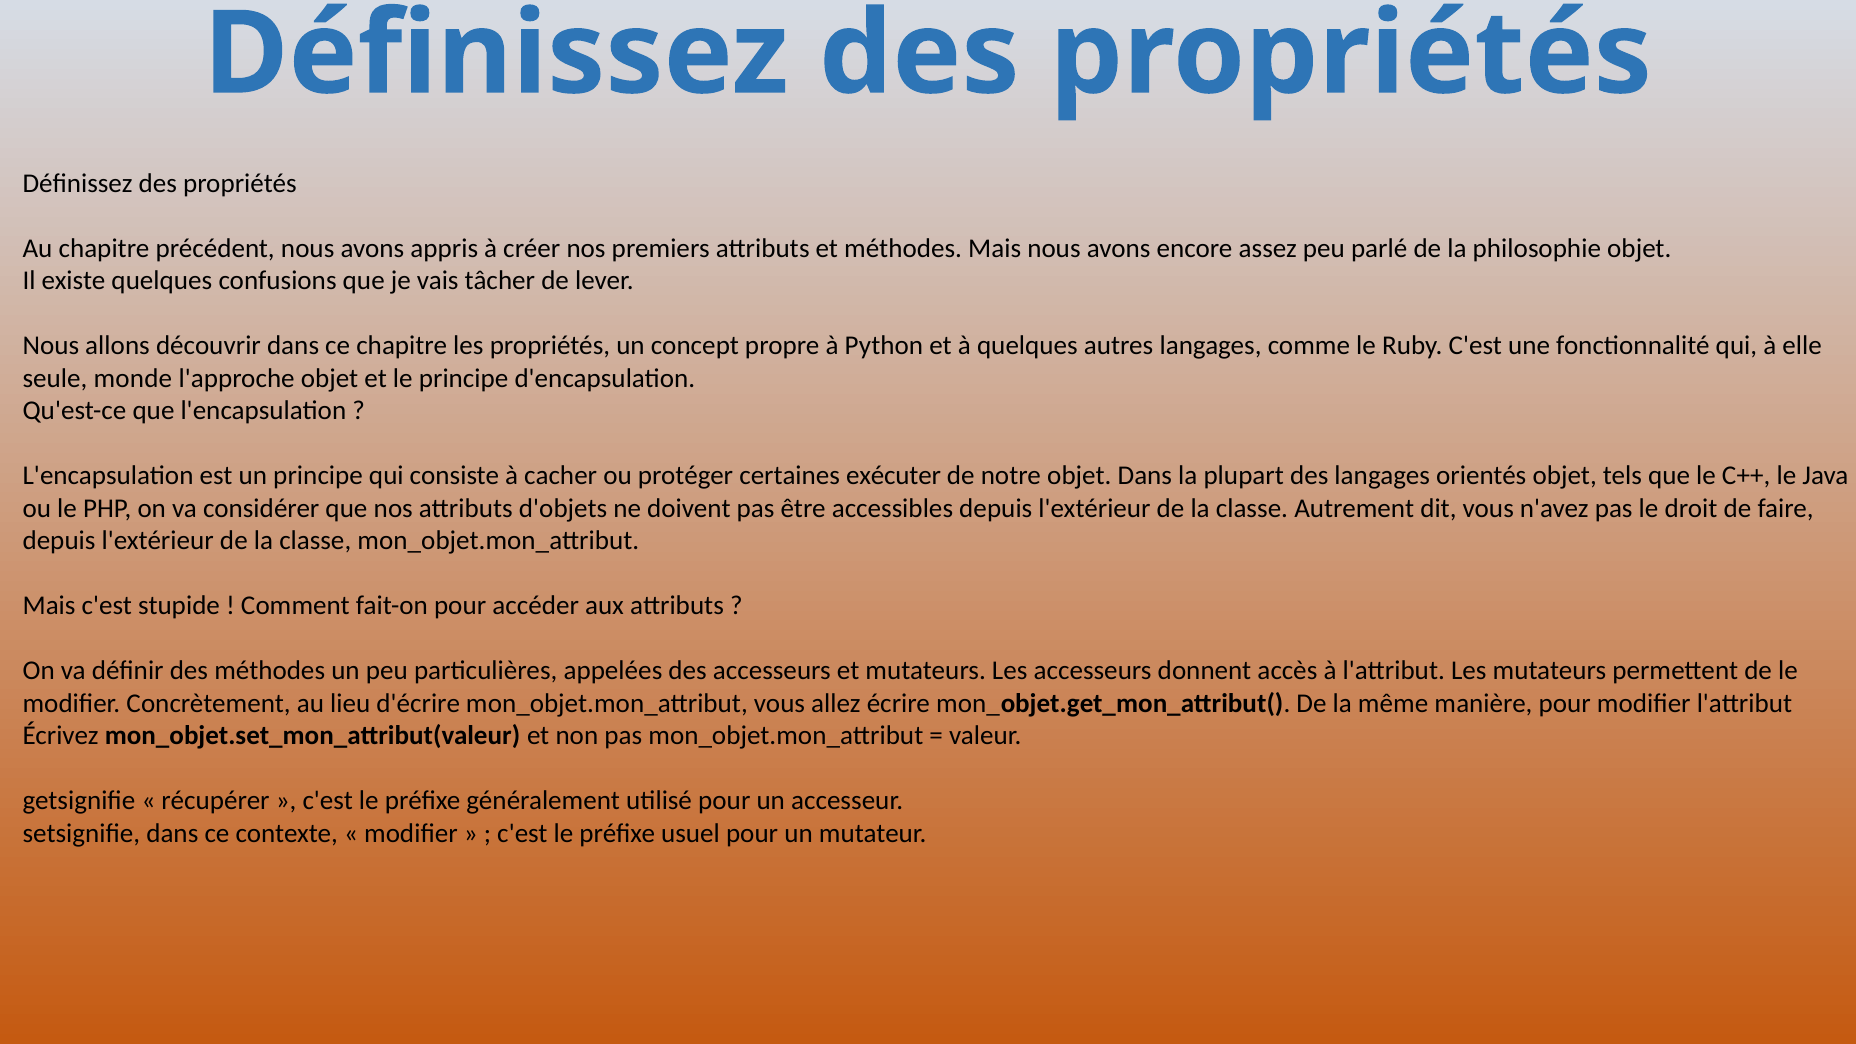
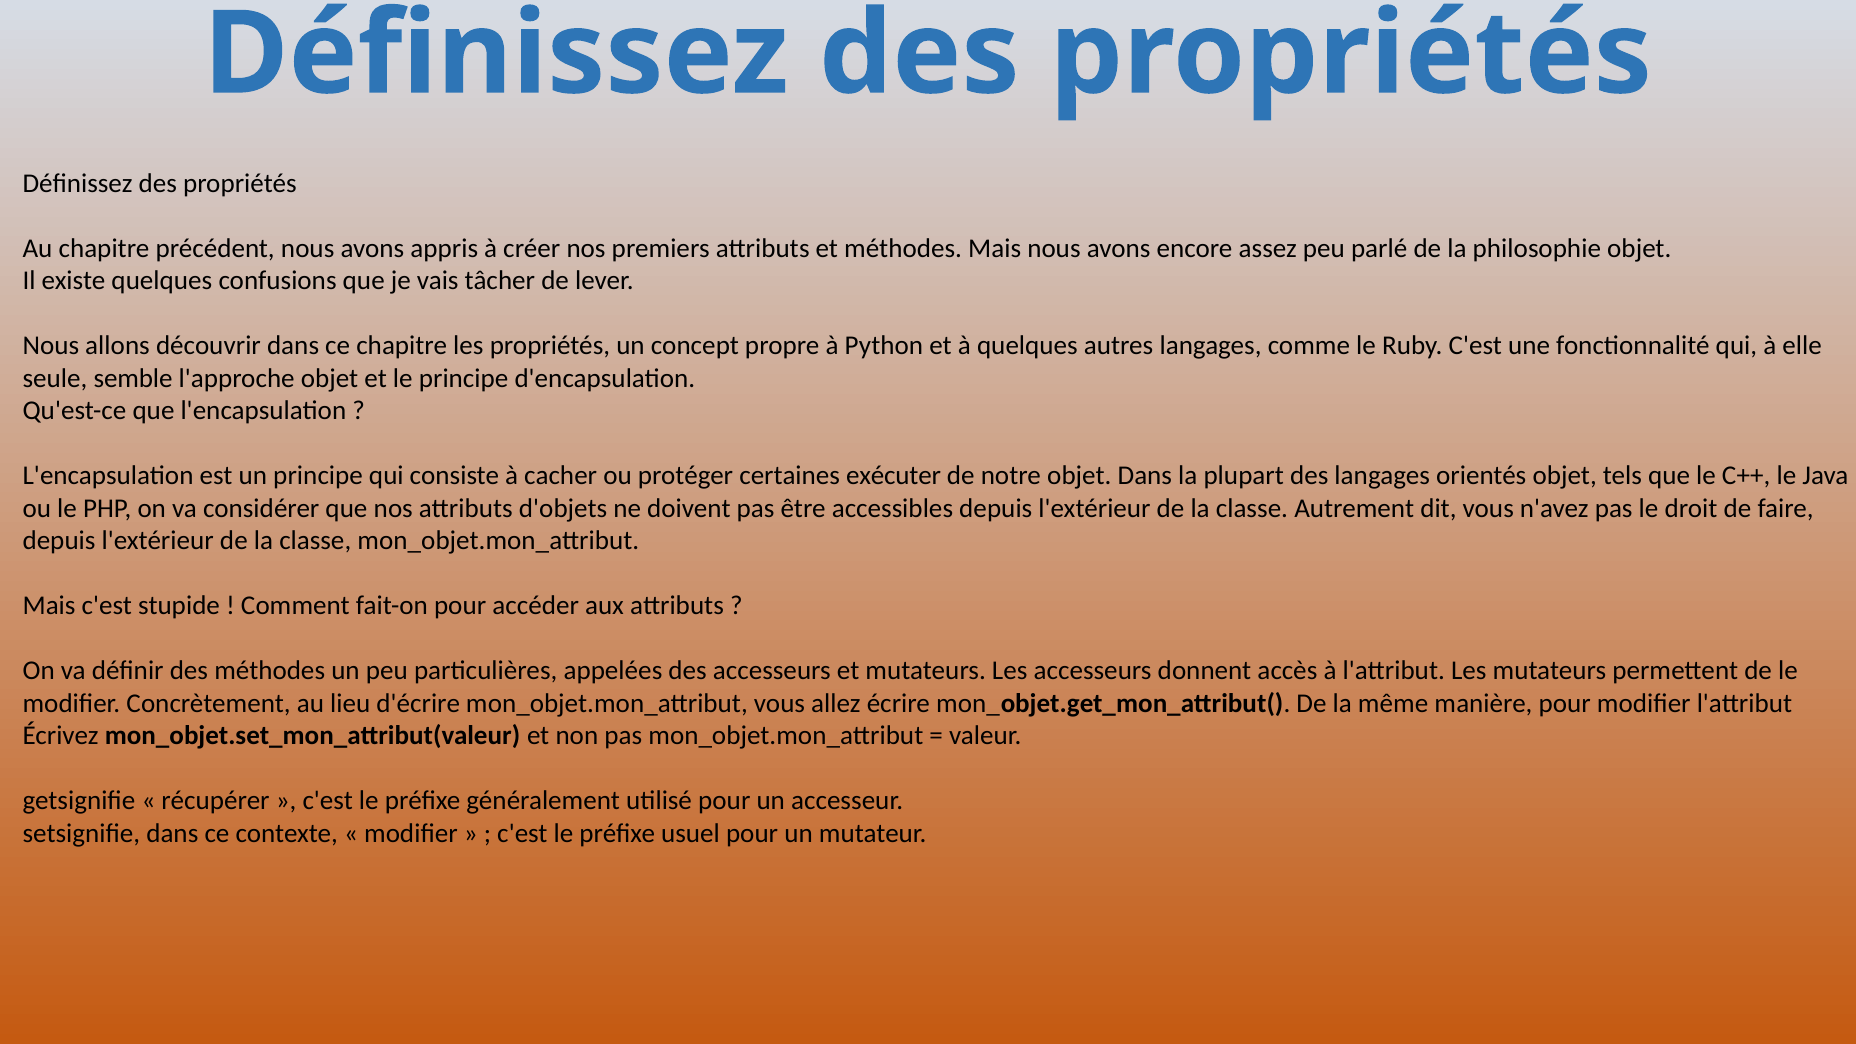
monde: monde -> semble (133, 378)
